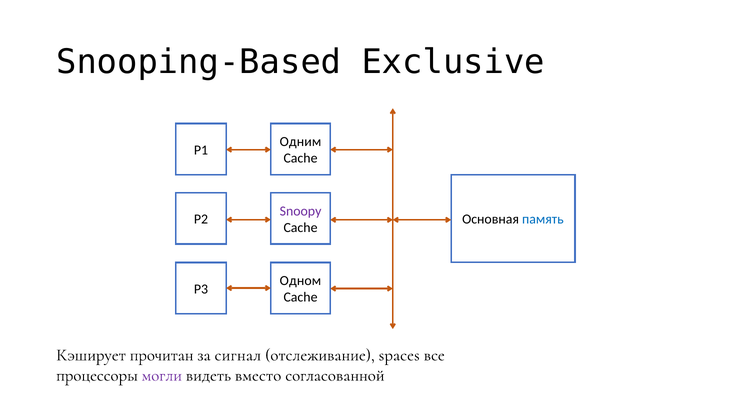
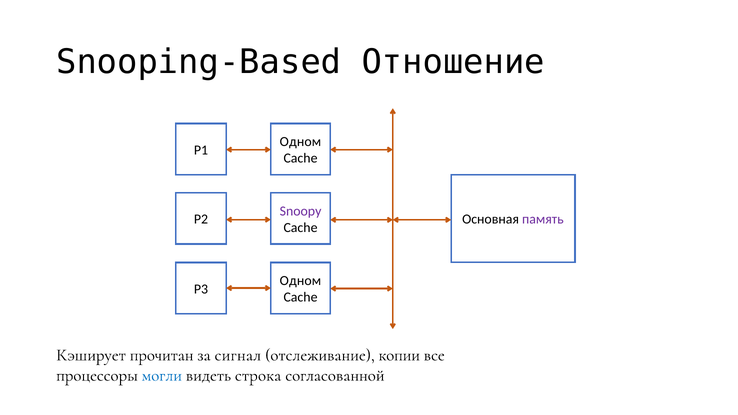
Exclusive: Exclusive -> Отношение (453, 62)
Одним: Одним -> Одном (300, 142)
память colour: blue -> purple (543, 219)
spaces: spaces -> копии (399, 355)
могли colour: purple -> blue (162, 375)
вместо: вместо -> строка (258, 375)
